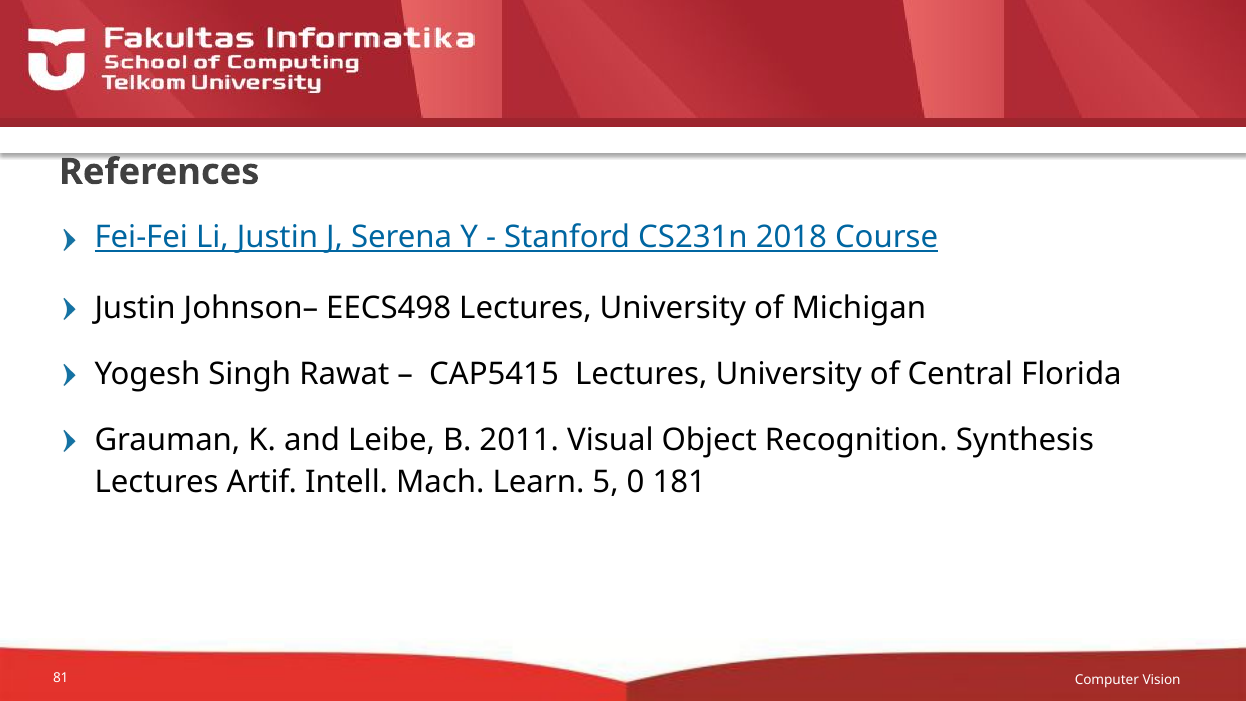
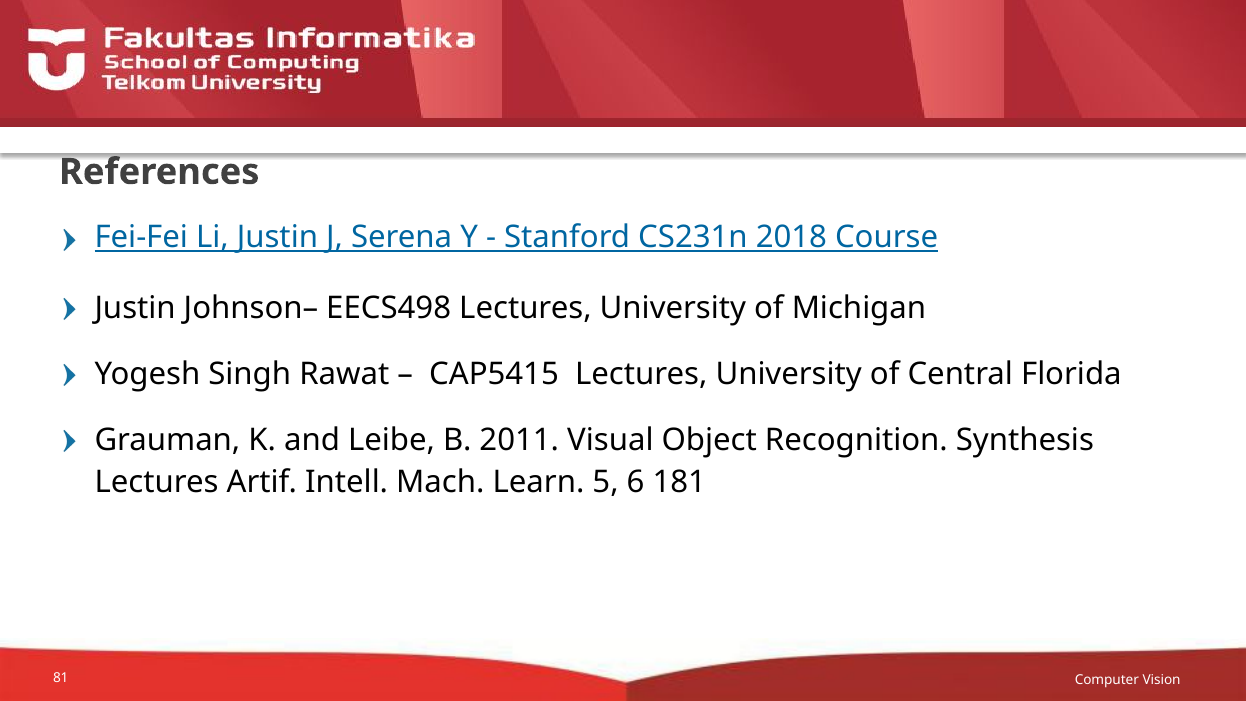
0: 0 -> 6 (636, 482)
